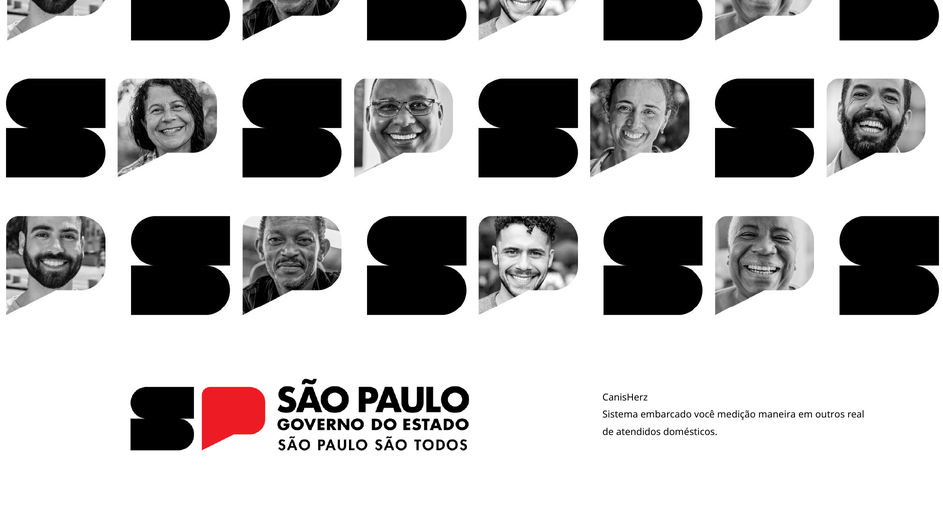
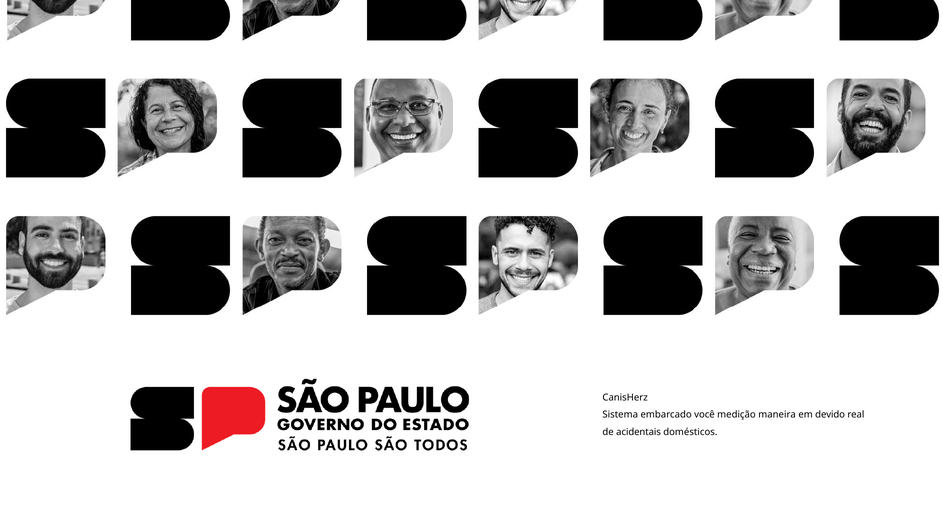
outros: outros -> devido (830, 415)
atendidos: atendidos -> acidentais (639, 432)
